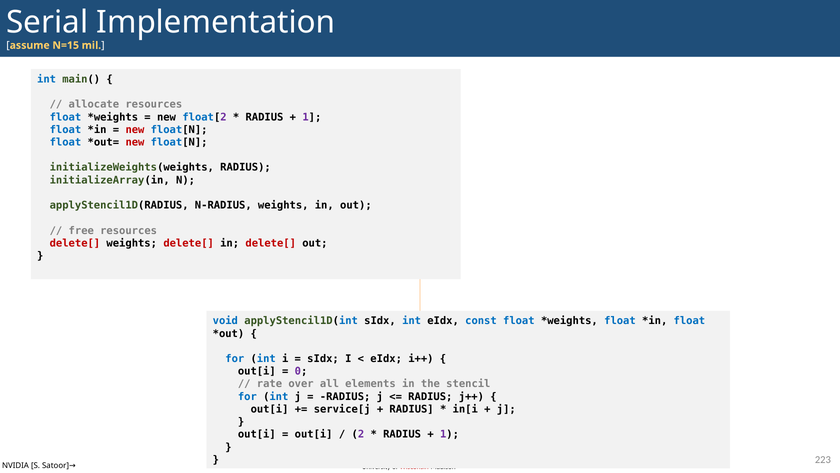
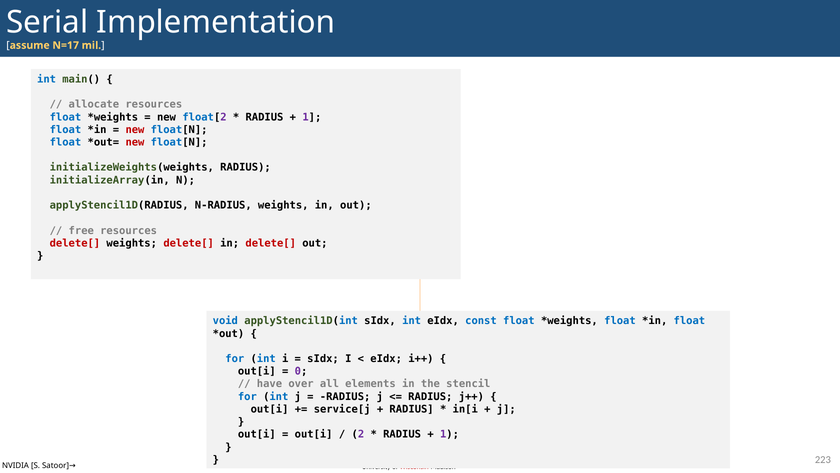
N=15: N=15 -> N=17 (66, 45)
rate: rate -> have (269, 384)
